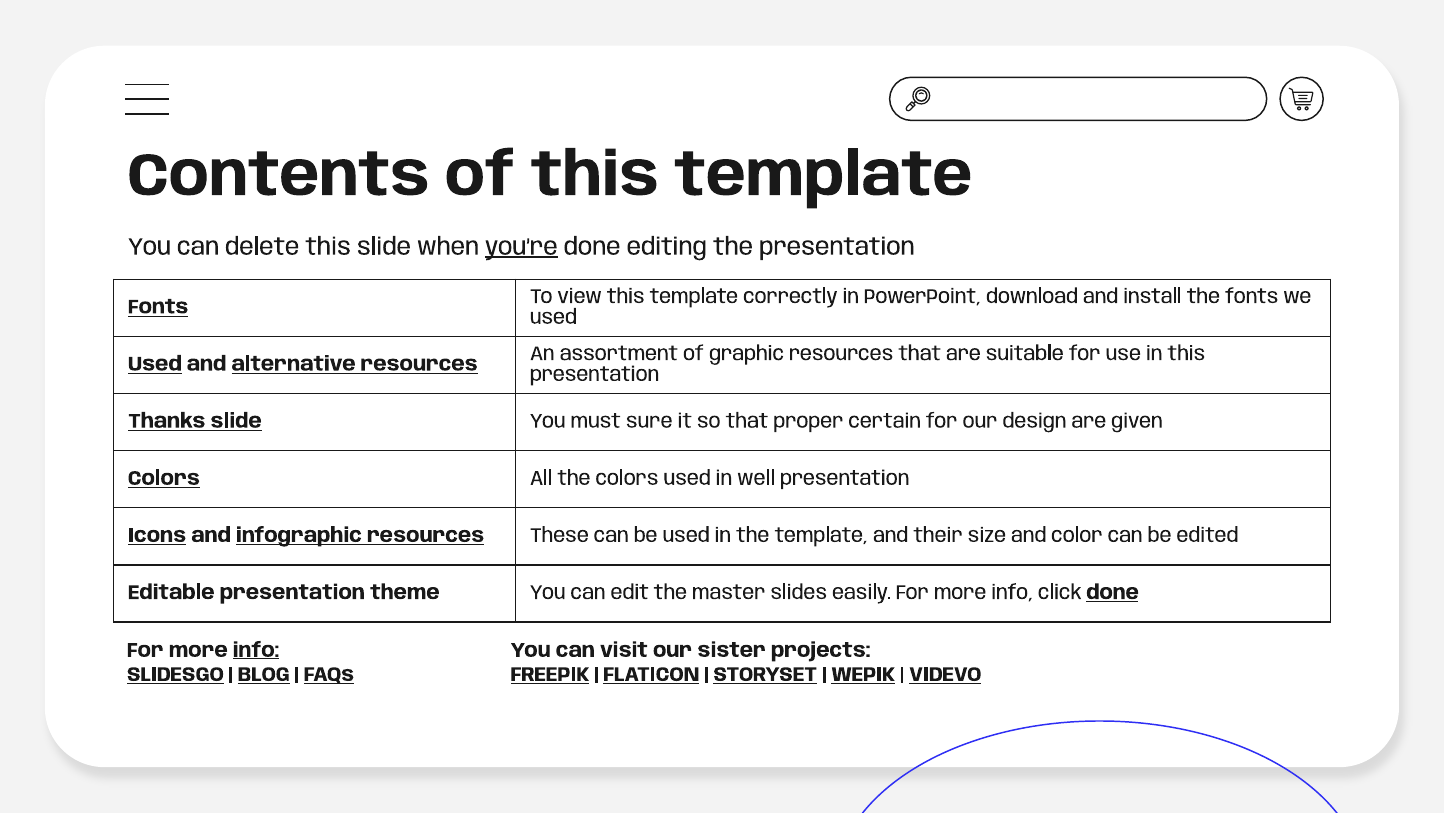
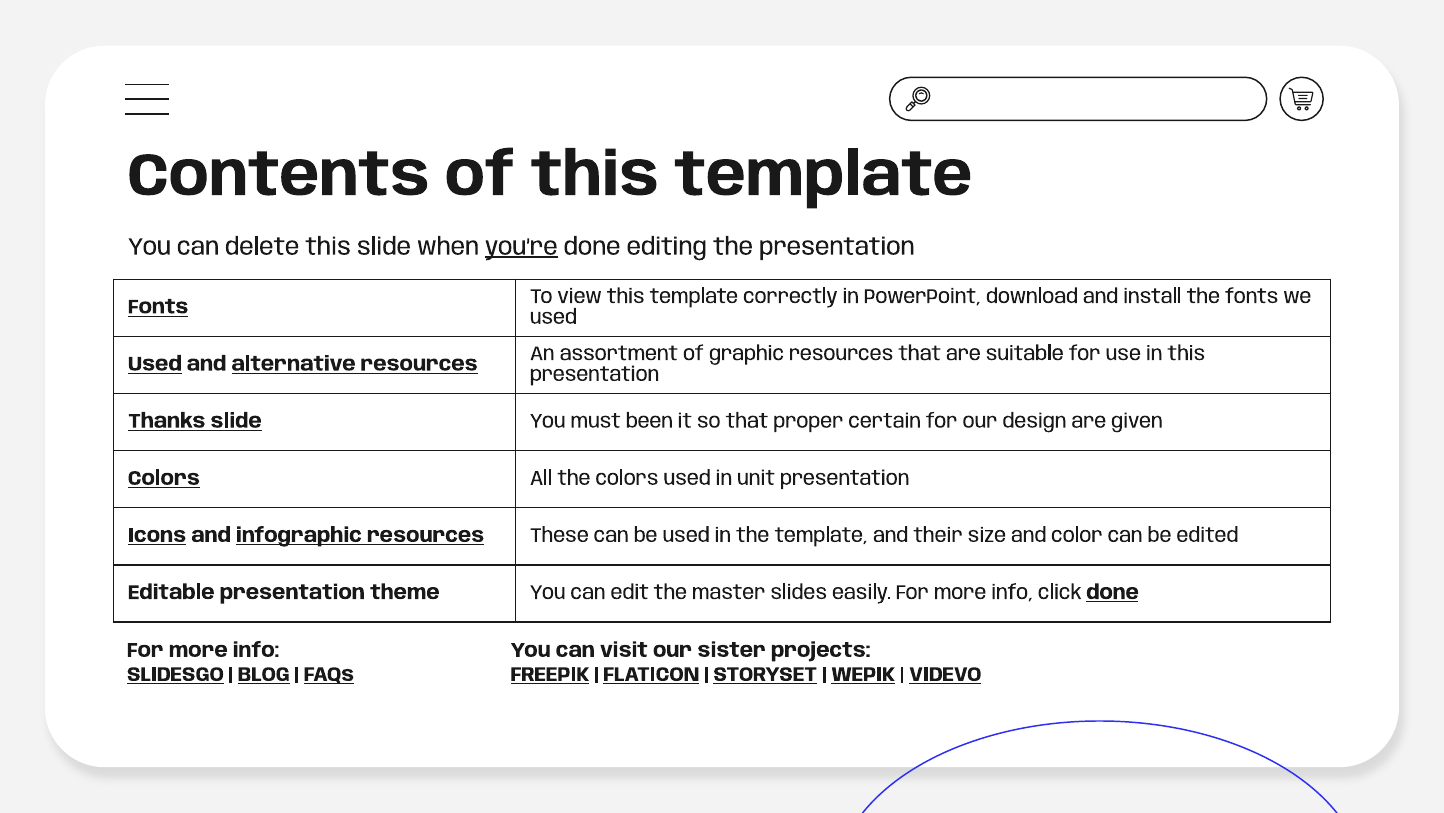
sure: sure -> been (649, 421)
well: well -> unit (756, 478)
info underline: present -> none (256, 650)
